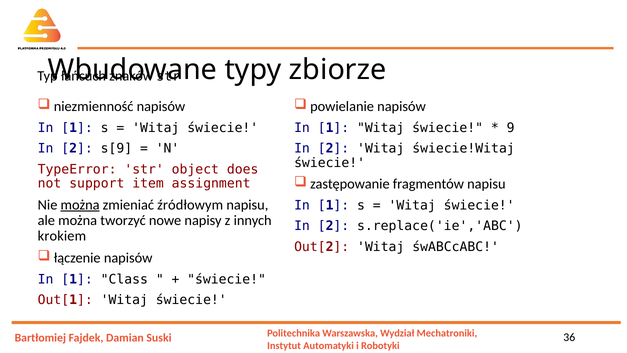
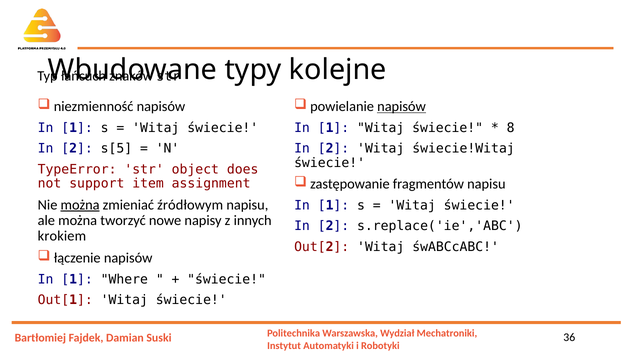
zbiorze: zbiorze -> kolejne (338, 70)
napisów underline: none -> present (402, 107)
9: 9 -> 8 (511, 128)
s[9: s[9 -> s[5 (116, 149)
Class: Class -> Where (124, 279)
